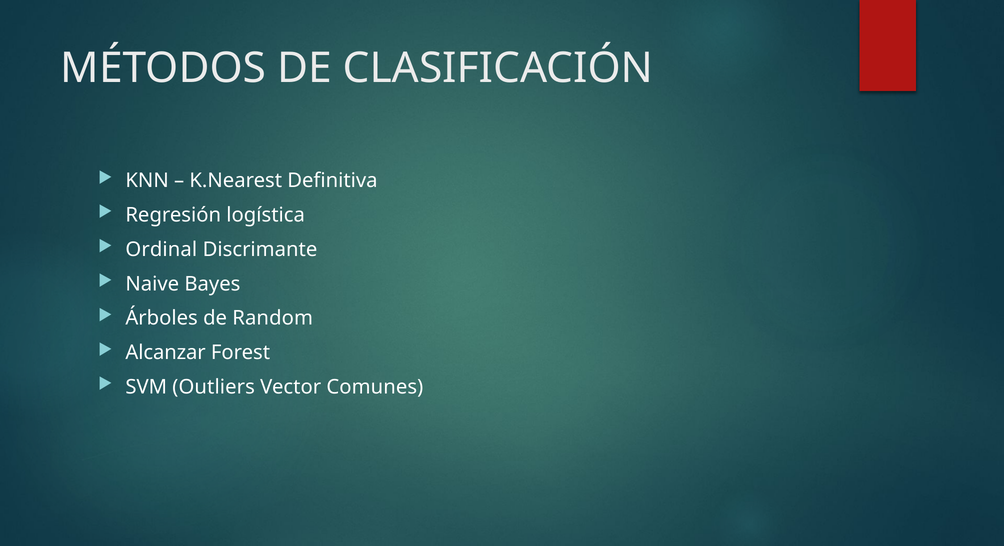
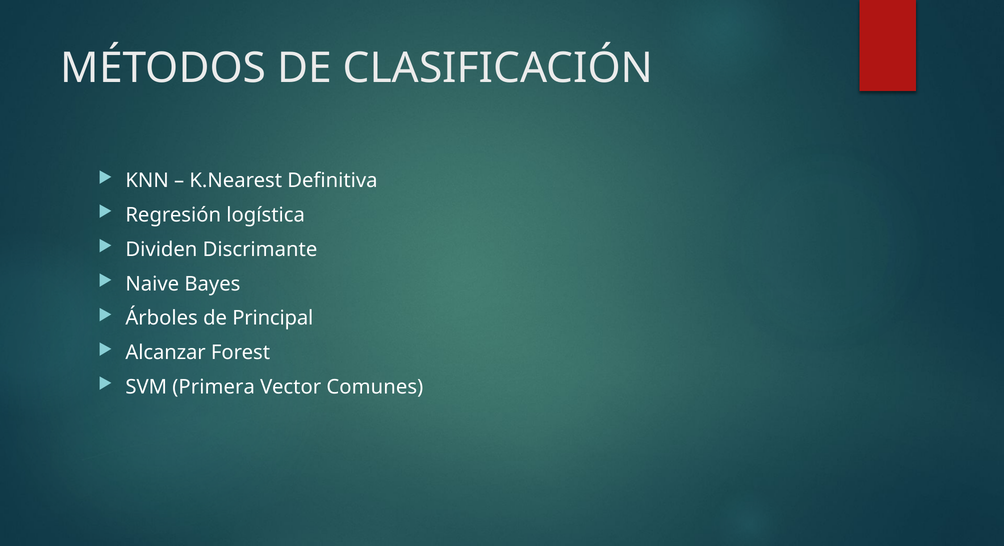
Ordinal: Ordinal -> Dividen (161, 250)
Random: Random -> Principal (273, 318)
Outliers: Outliers -> Primera (214, 387)
